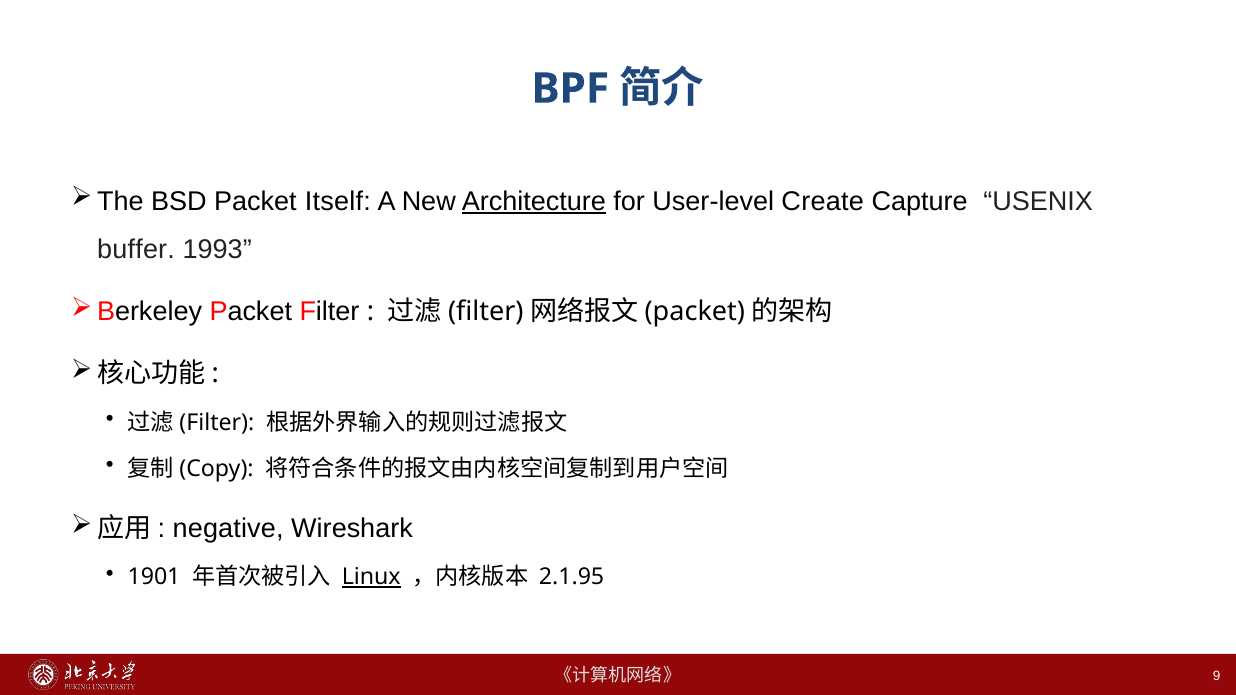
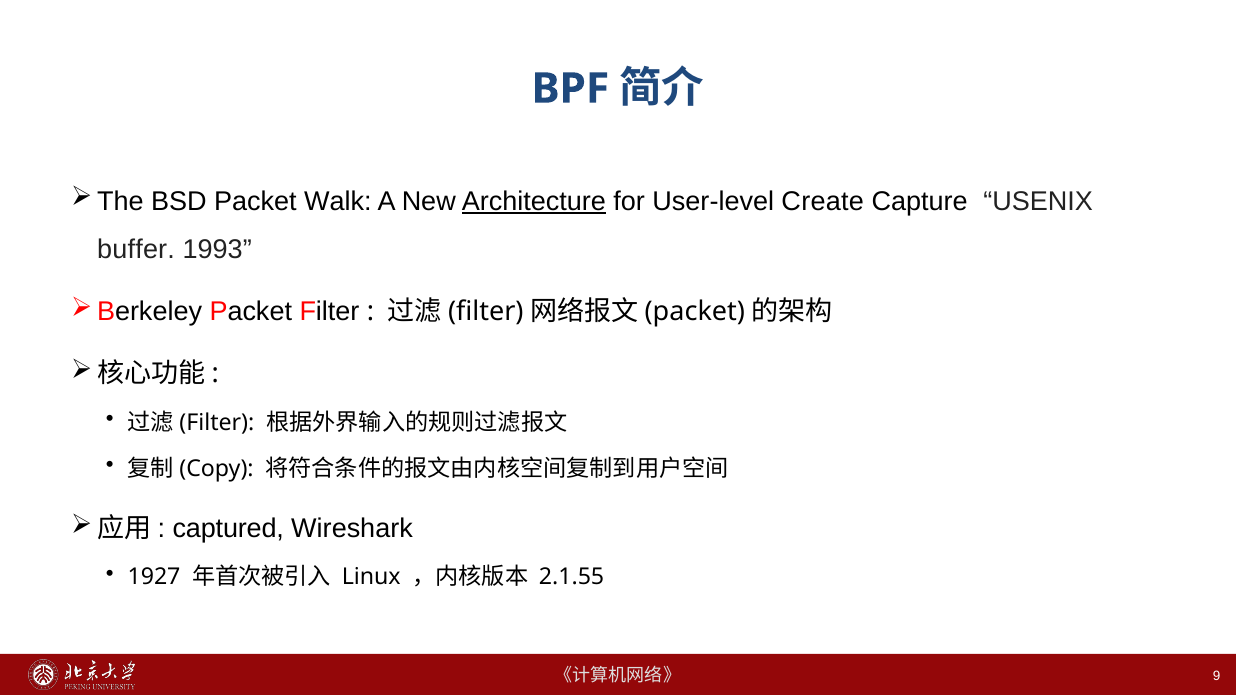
Itself: Itself -> Walk (338, 201)
negative: negative -> captured (228, 529)
1901: 1901 -> 1927 (154, 577)
Linux underline: present -> none (371, 577)
2.1.95: 2.1.95 -> 2.1.55 (572, 577)
